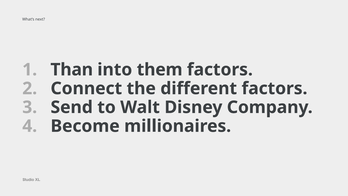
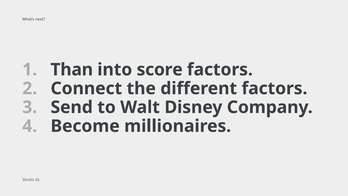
them: them -> score (160, 70)
